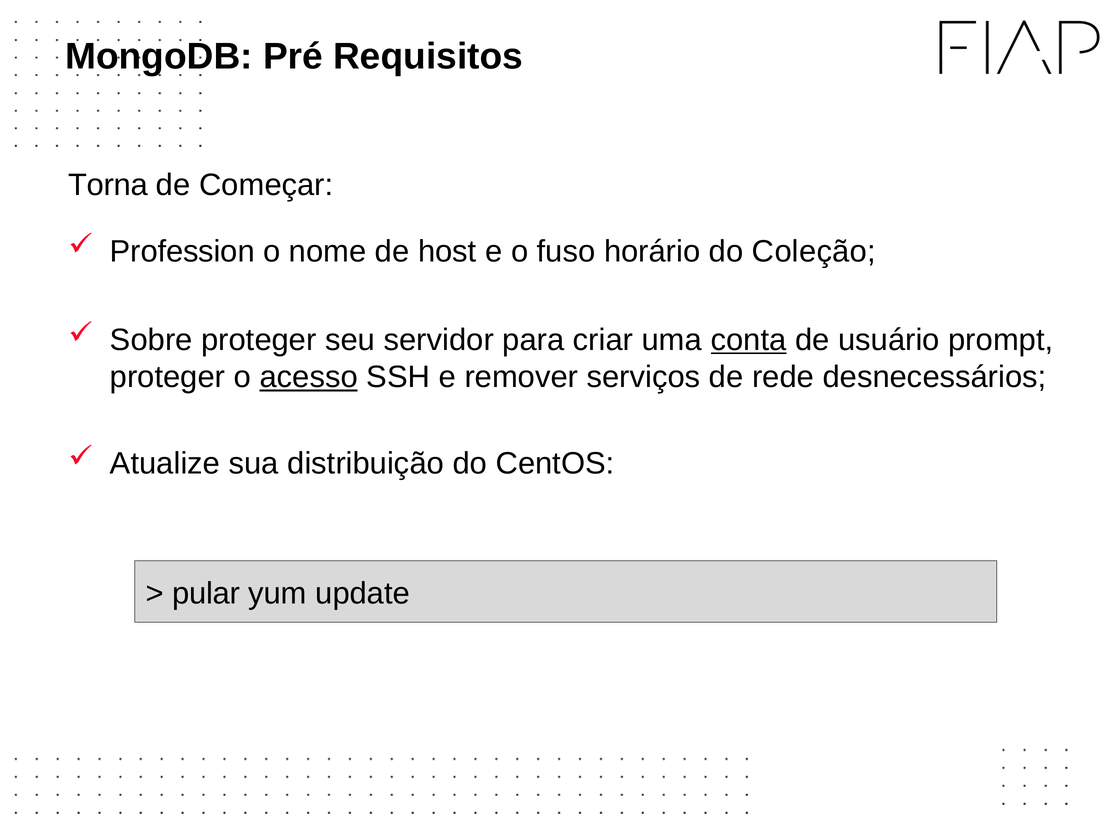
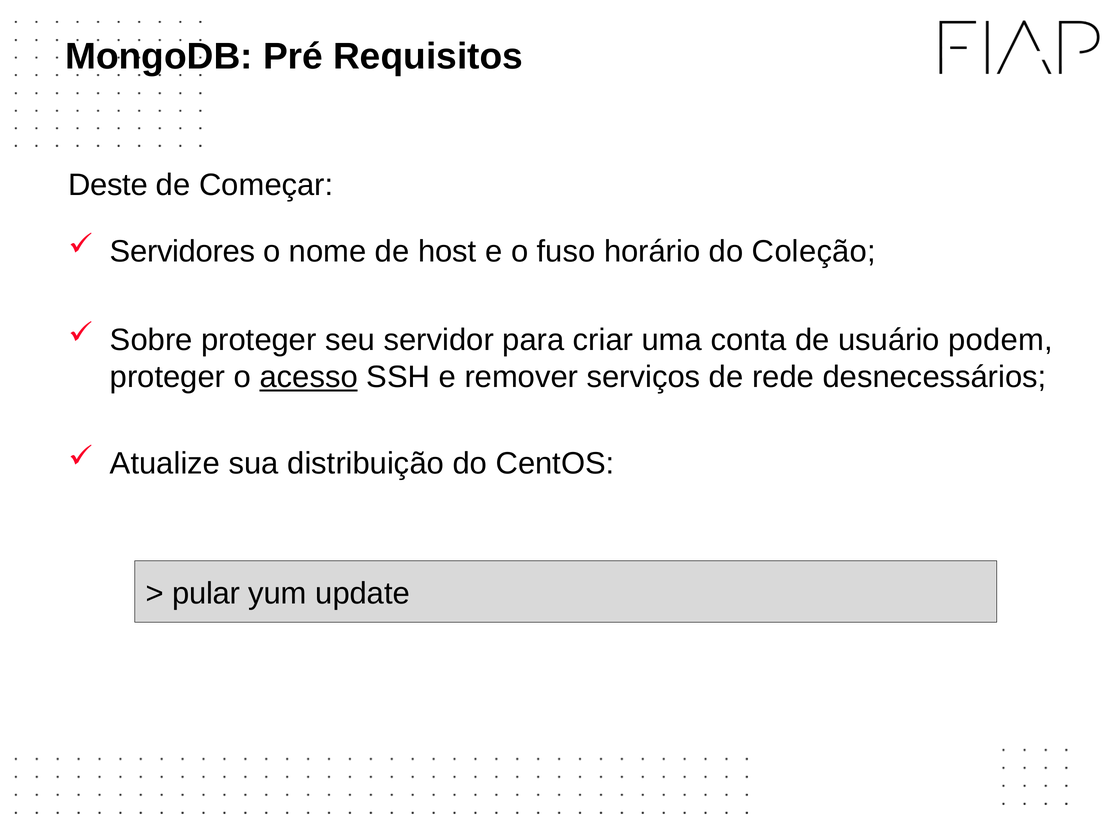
Torna: Torna -> Deste (108, 185)
Profession: Profession -> Servidores (182, 251)
conta underline: present -> none (749, 340)
prompt: prompt -> podem (1001, 340)
